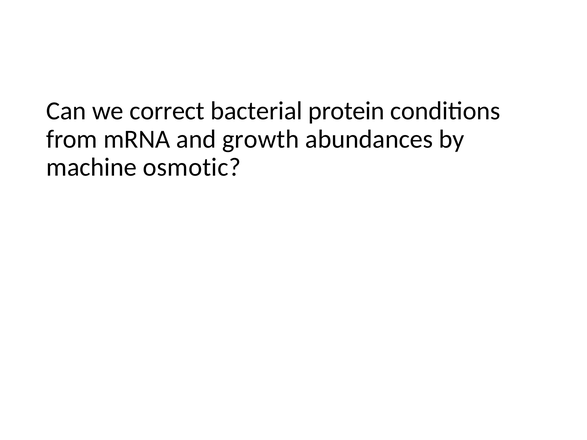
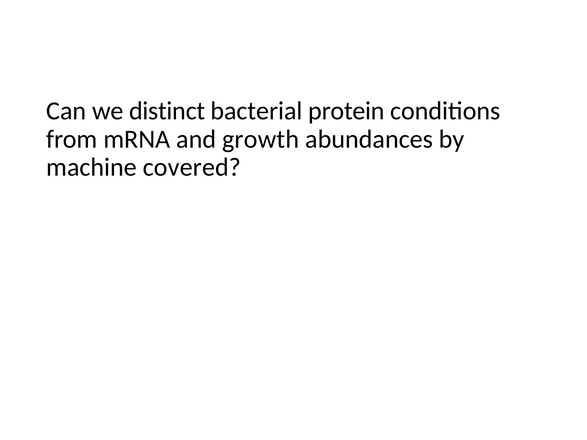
correct: correct -> distinct (167, 111)
osmotic: osmotic -> covered (192, 167)
